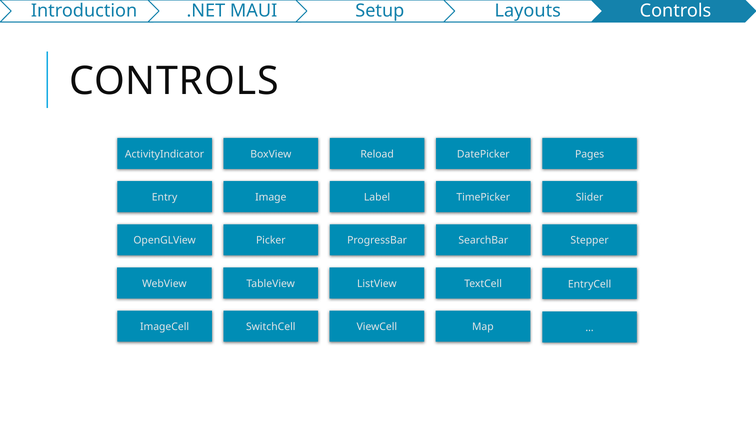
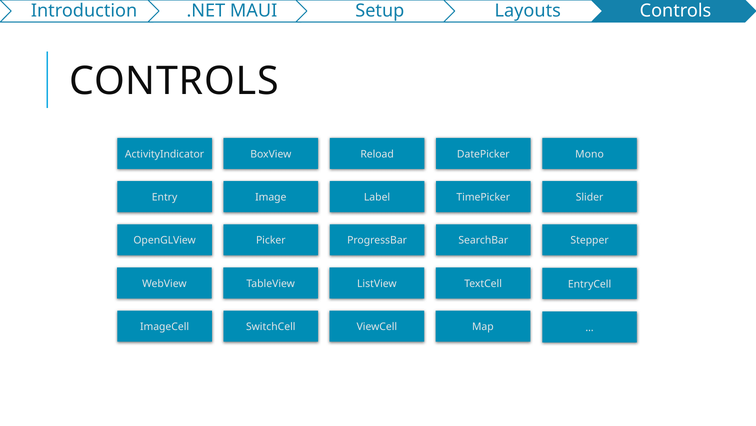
Pages: Pages -> Mono (590, 154)
